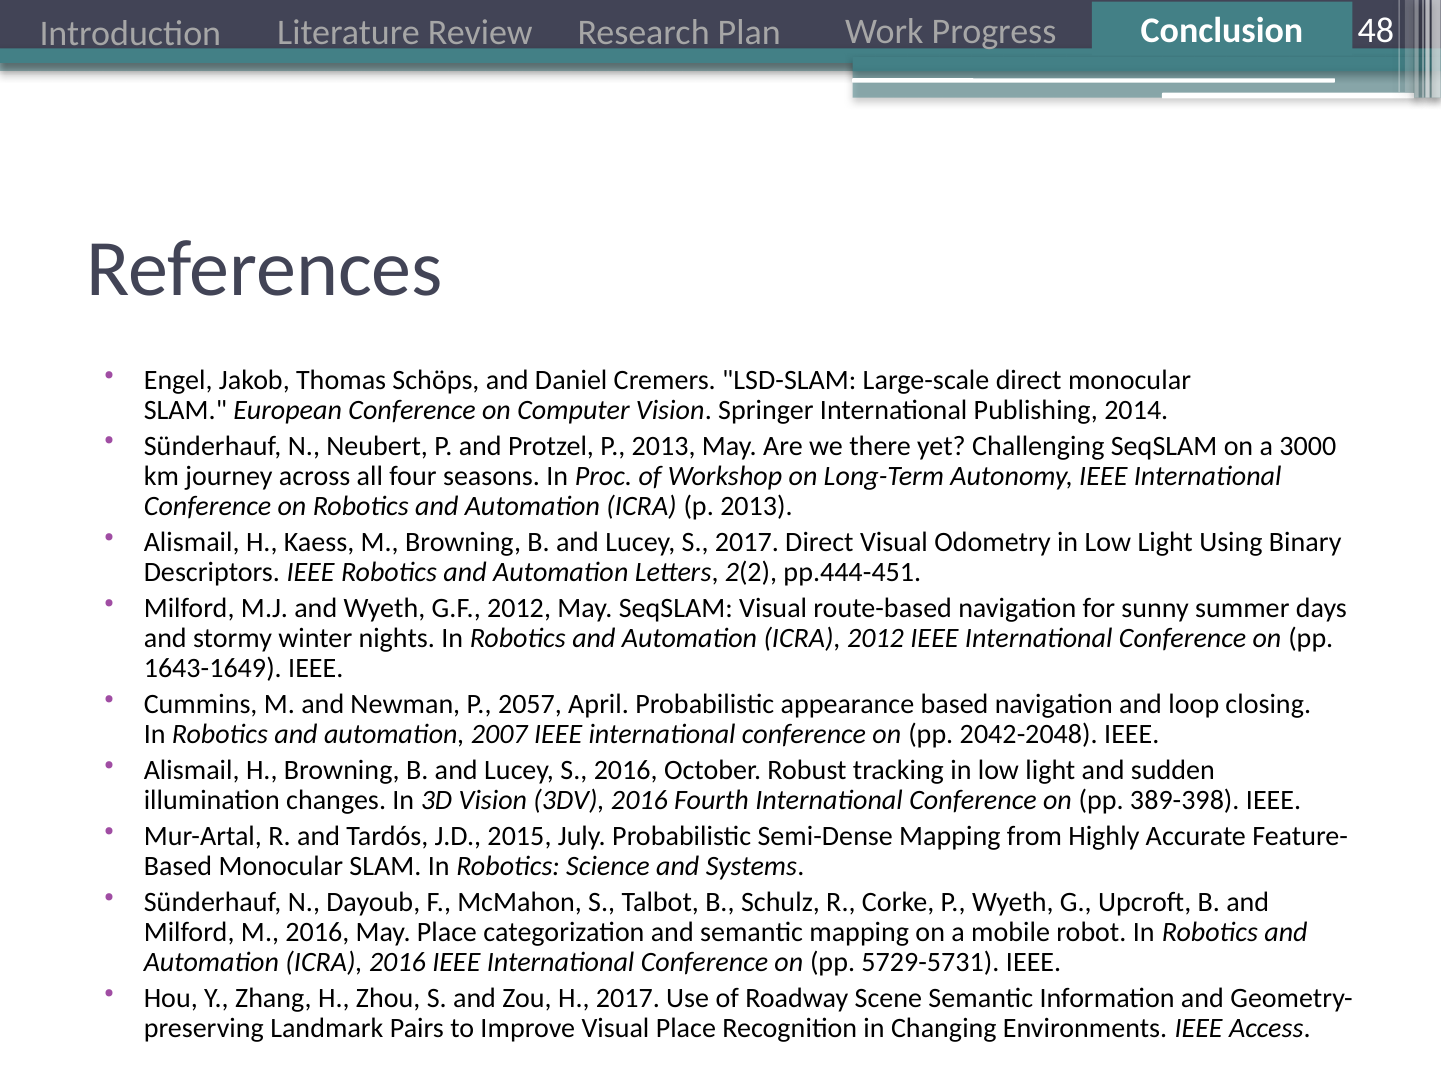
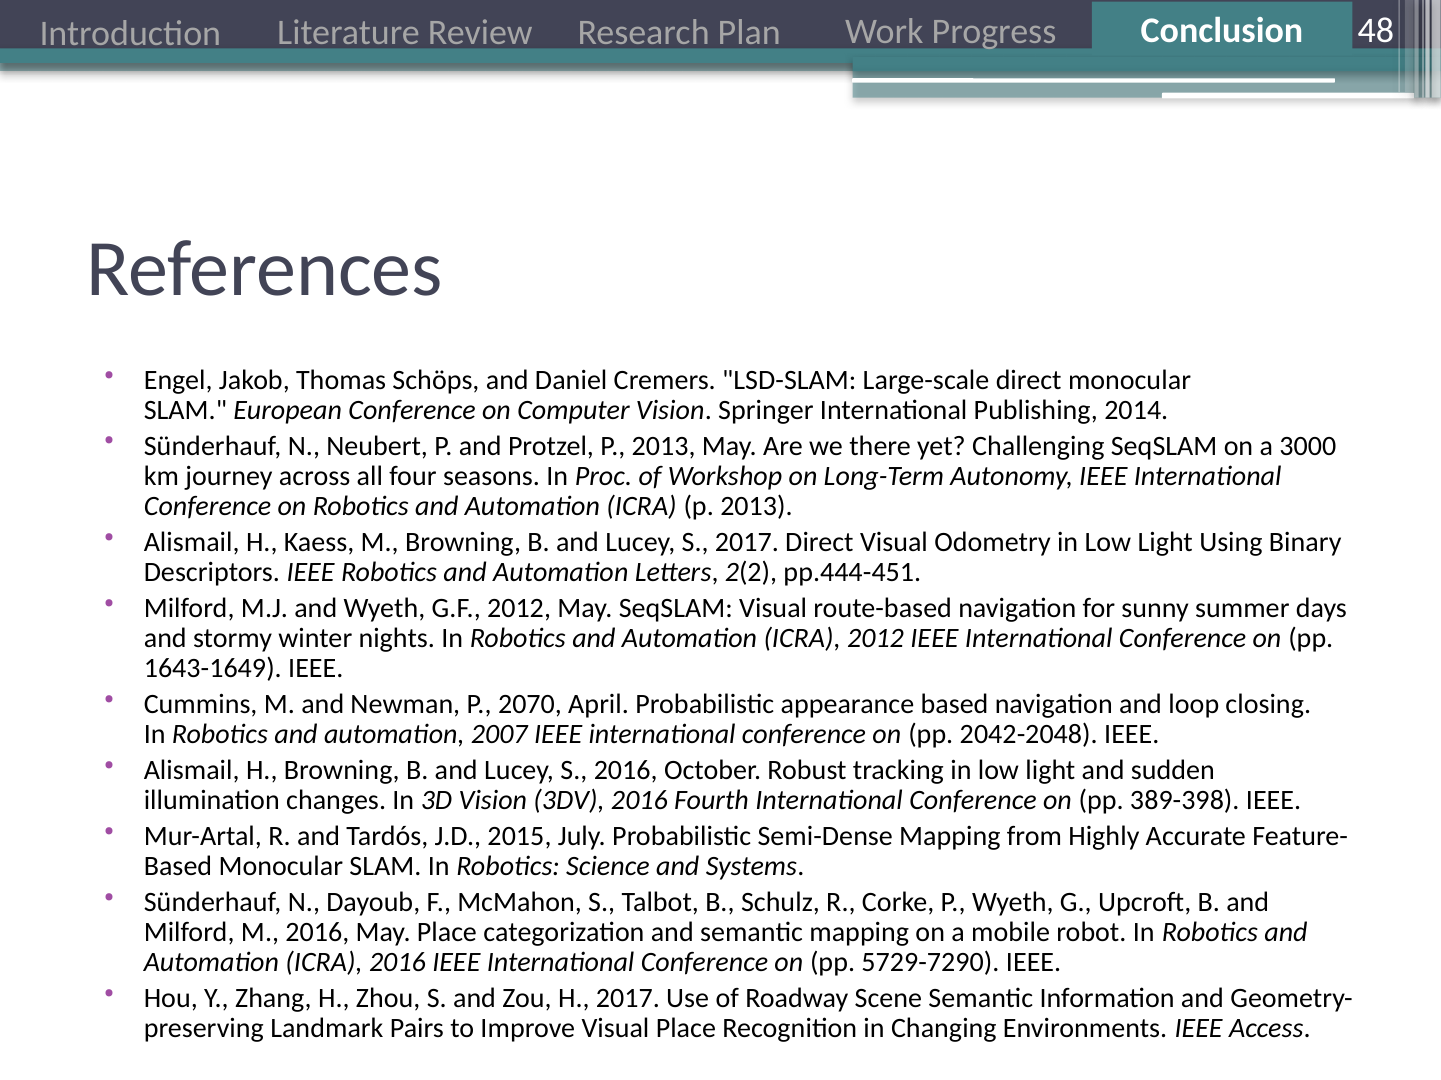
2057: 2057 -> 2070 (530, 705)
5729-5731: 5729-5731 -> 5729-7290 (930, 963)
